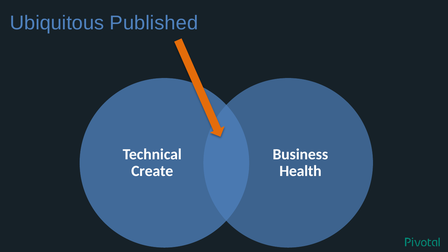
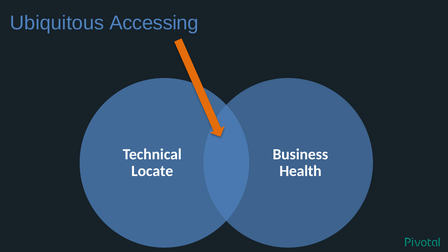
Published: Published -> Accessing (154, 23)
Create: Create -> Locate (152, 171)
